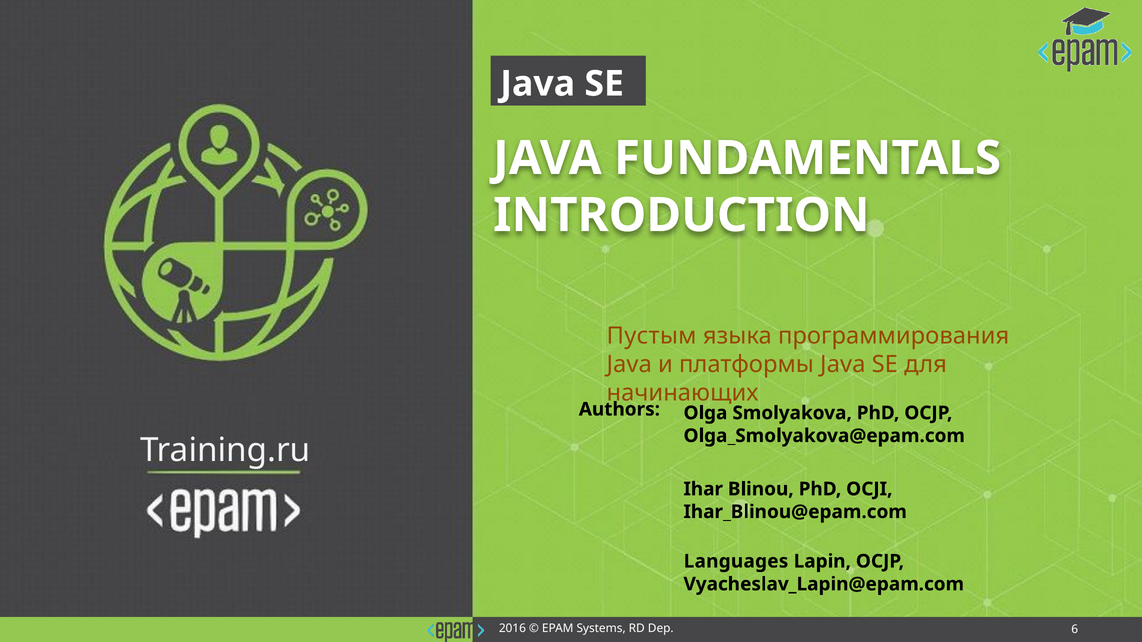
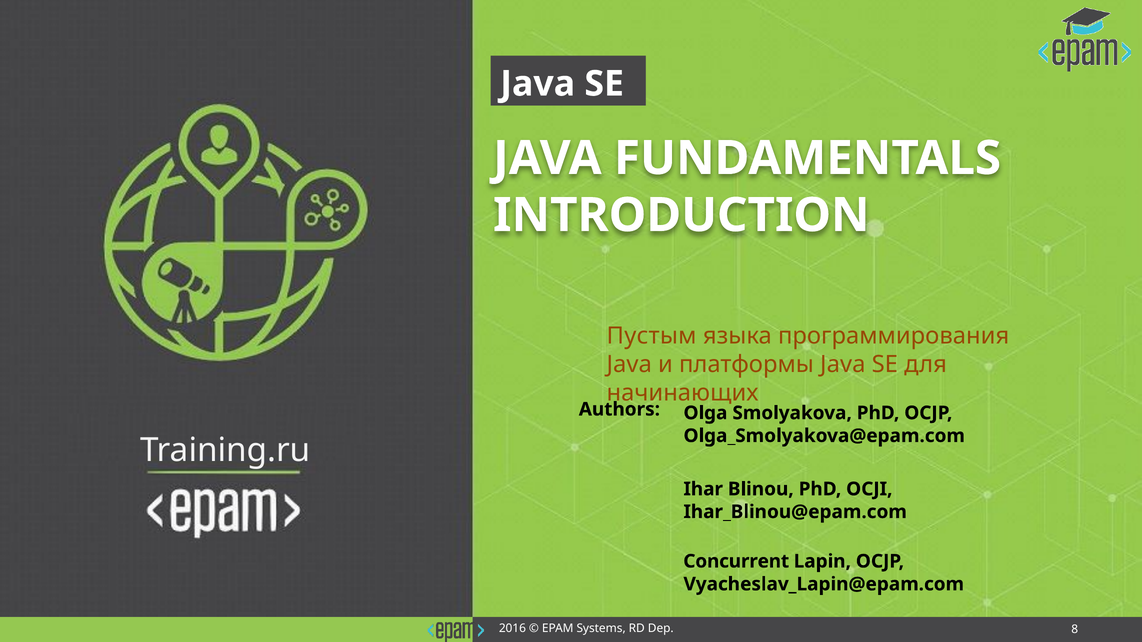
Languages: Languages -> Concurrent (736, 562)
6: 6 -> 8 (1075, 630)
